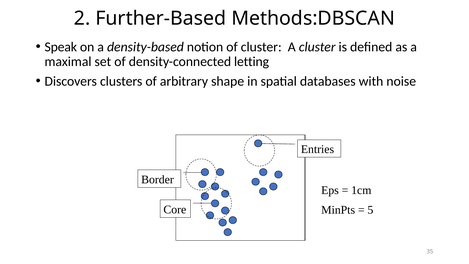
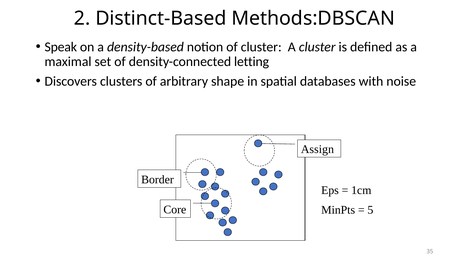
Further-Based: Further-Based -> Distinct-Based (161, 18)
Entries: Entries -> Assign (317, 149)
